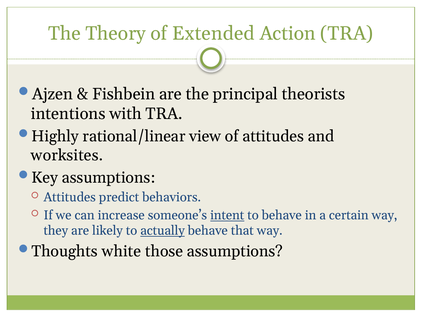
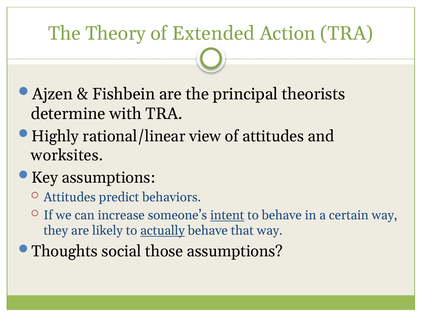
intentions: intentions -> determine (68, 114)
white: white -> social (122, 251)
